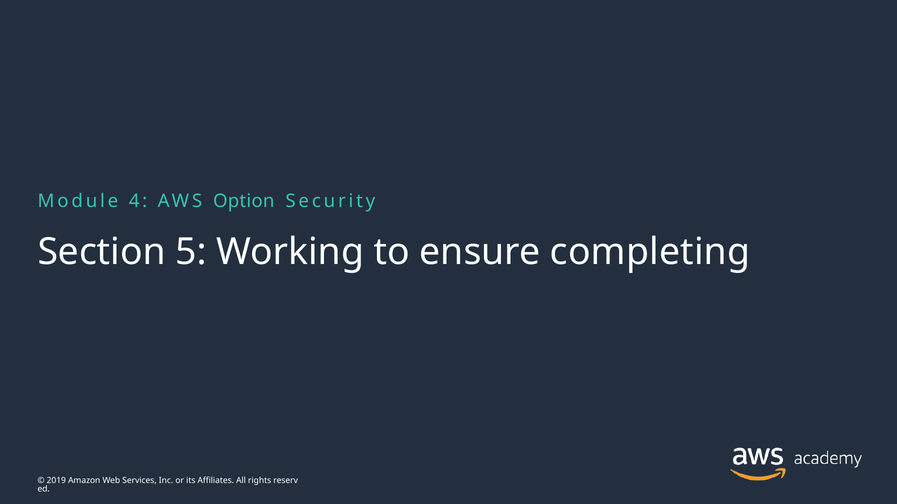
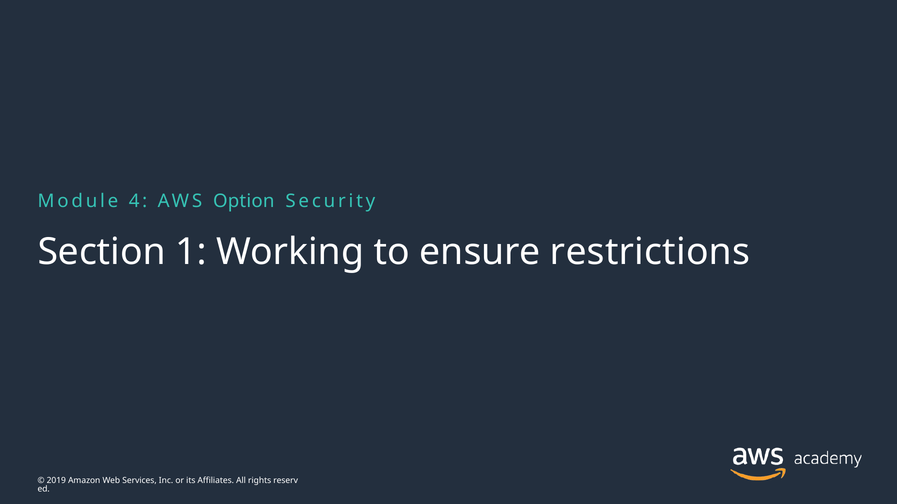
5: 5 -> 1 (191, 252)
completing: completing -> restrictions (650, 252)
